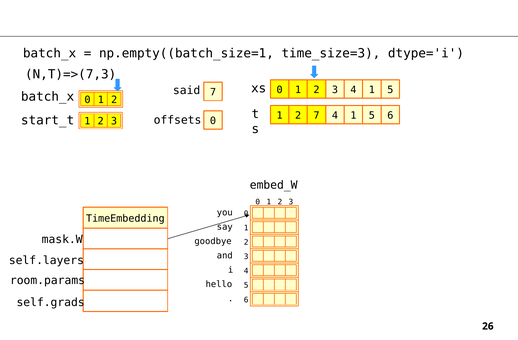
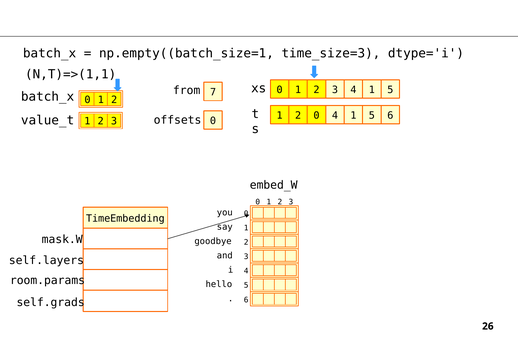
N,T)=>(7,3: N,T)=>(7,3 -> N,T)=>(1,1 (71, 74)
said: said -> from (187, 91)
2 7: 7 -> 0 (317, 116)
start_t: start_t -> value_t (48, 120)
